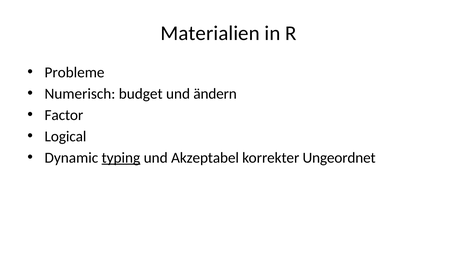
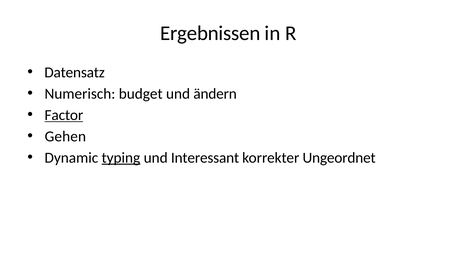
Materialien: Materialien -> Ergebnissen (210, 33)
Probleme: Probleme -> Datensatz (75, 72)
Factor underline: none -> present (64, 115)
Logical: Logical -> Gehen (65, 136)
Akzeptabel: Akzeptabel -> Interessant (205, 158)
